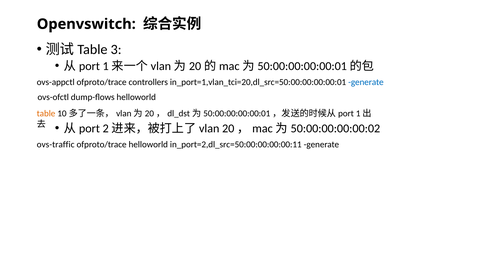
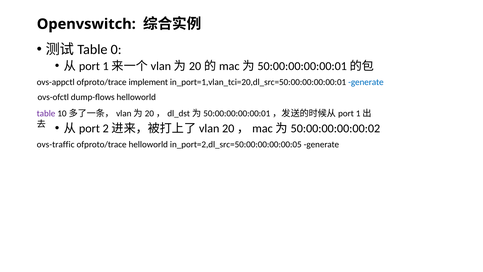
3: 3 -> 0 (116, 49)
controllers: controllers -> implement (148, 82)
table colour: orange -> purple (46, 113)
in_port=2,dl_src=50:00:00:00:00:11: in_port=2,dl_src=50:00:00:00:00:11 -> in_port=2,dl_src=50:00:00:00:00:05 (236, 144)
